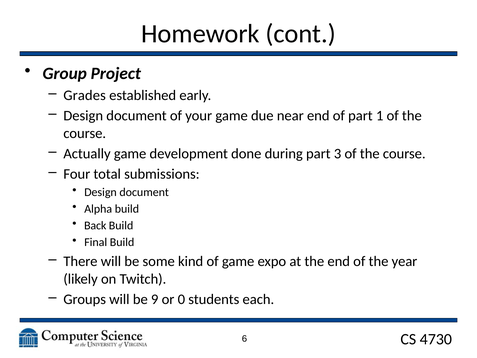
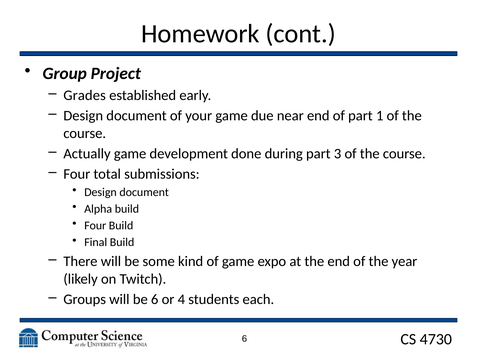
Back: Back -> Four (95, 225)
be 9: 9 -> 6 (155, 299)
0: 0 -> 4 (181, 299)
